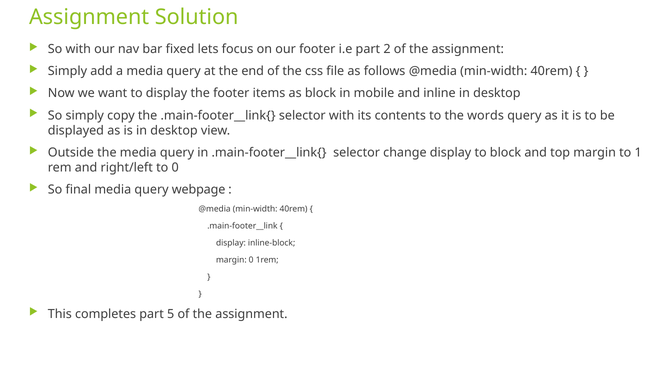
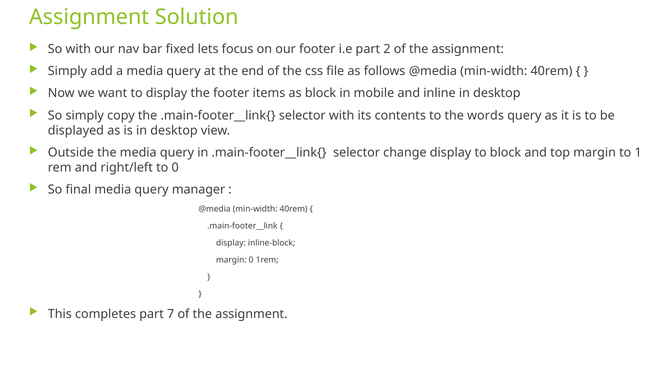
webpage: webpage -> manager (199, 190)
5: 5 -> 7 (171, 314)
